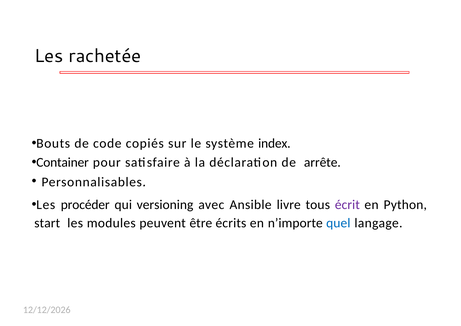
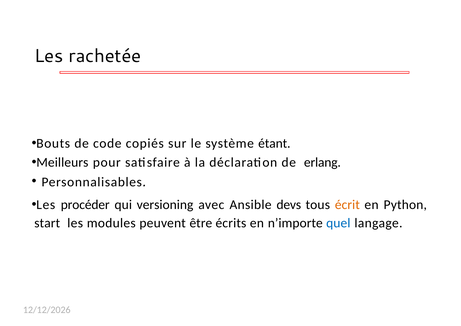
index: index -> étant (274, 143)
Container: Container -> Meilleurs (62, 162)
arrête: arrête -> erlang (322, 162)
livre: livre -> devs (289, 204)
écrit colour: purple -> orange (347, 204)
